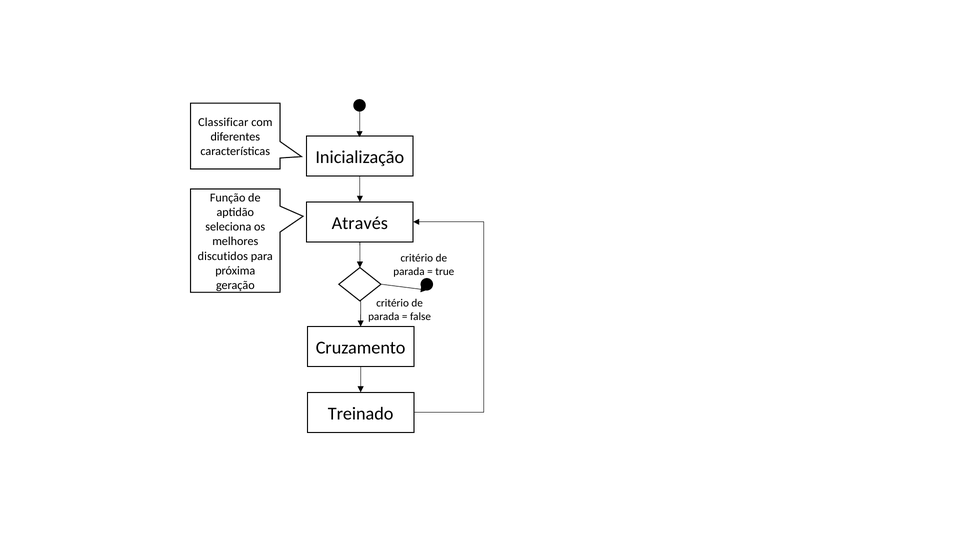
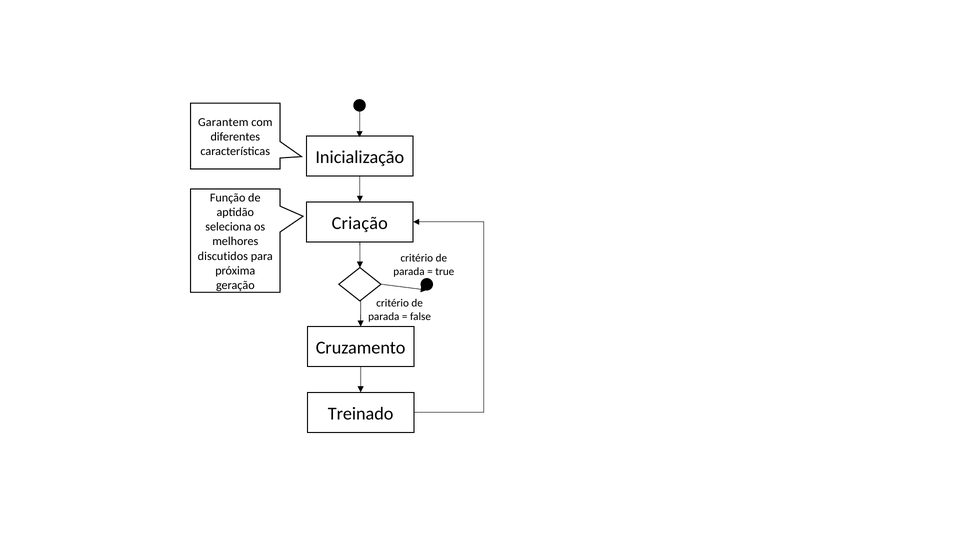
Classificar: Classificar -> Garantem (223, 122)
Através: Através -> Criação (360, 223)
